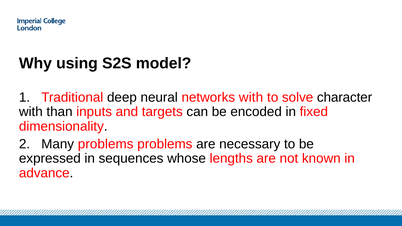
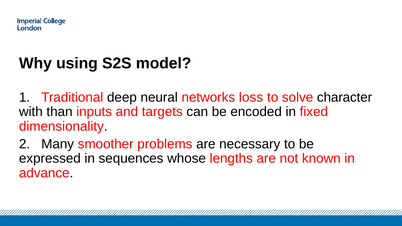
networks with: with -> loss (251, 97)
Many problems: problems -> smoother (106, 144)
